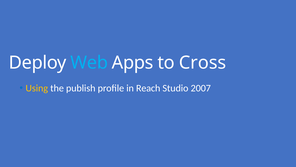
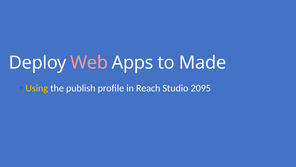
Web colour: light blue -> pink (89, 62)
Cross: Cross -> Made (203, 62)
2007: 2007 -> 2095 (201, 88)
